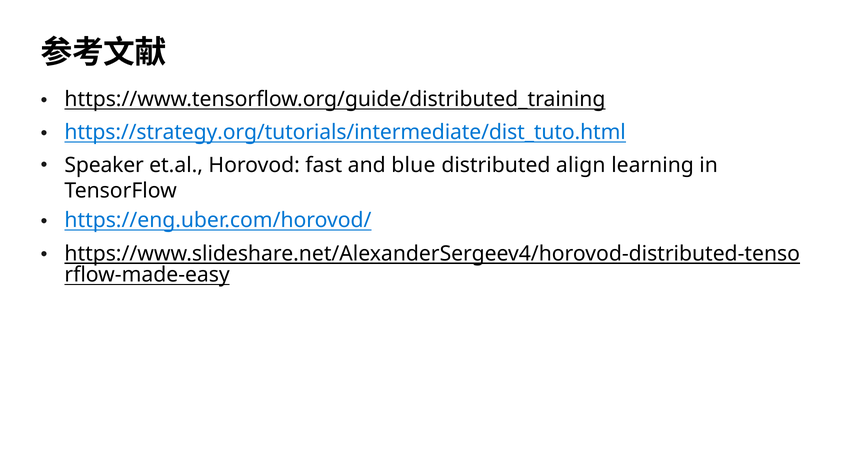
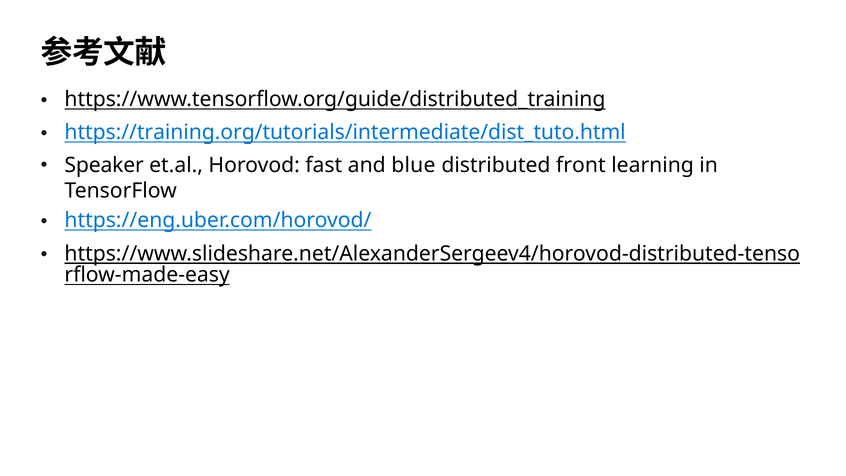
https://strategy.org/tutorials/intermediate/dist_tuto.html: https://strategy.org/tutorials/intermediate/dist_tuto.html -> https://training.org/tutorials/intermediate/dist_tuto.html (345, 132)
align: align -> front (581, 165)
